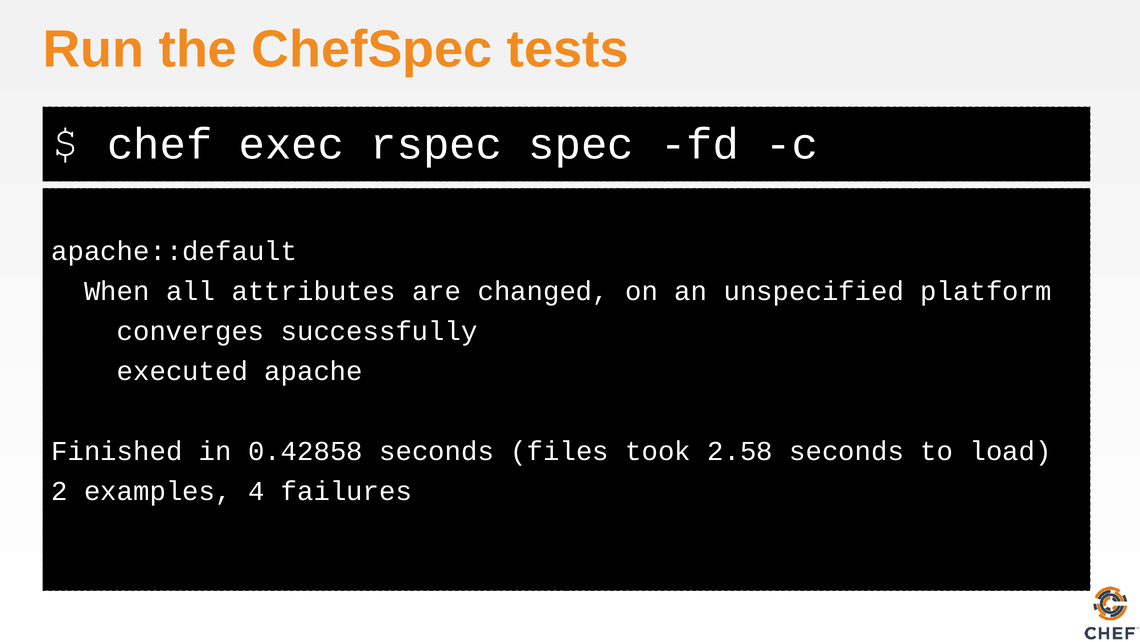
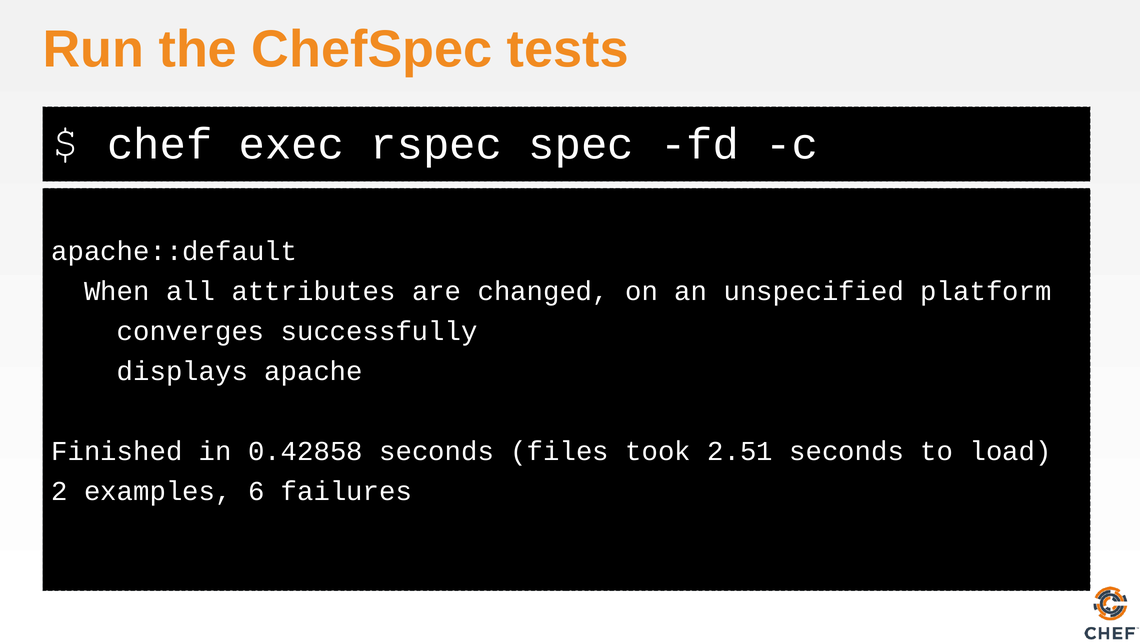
executed: executed -> displays (182, 371)
2.58: 2.58 -> 2.51 (740, 451)
4: 4 -> 6 (256, 491)
